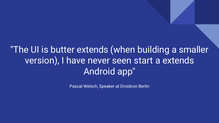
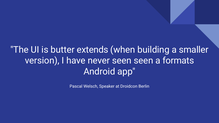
seen start: start -> seen (143, 61)
a extends: extends -> formats (178, 61)
